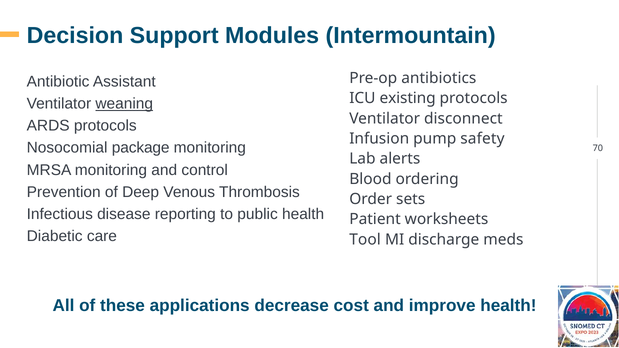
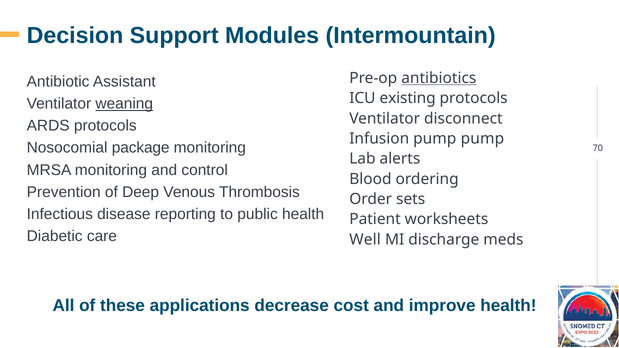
antibiotics underline: none -> present (439, 78)
pump safety: safety -> pump (482, 139)
Tool: Tool -> Well (365, 240)
